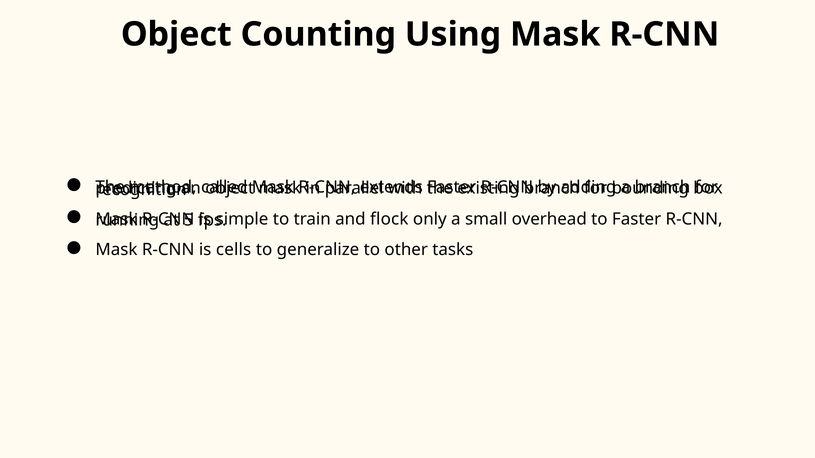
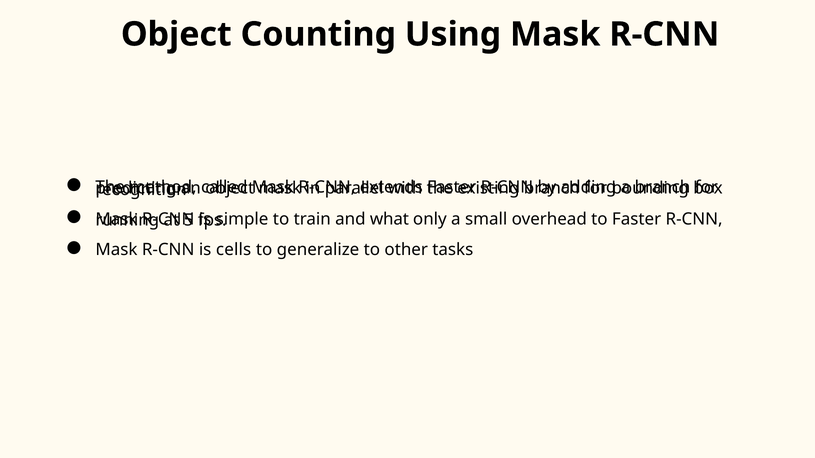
flock: flock -> what (389, 219)
